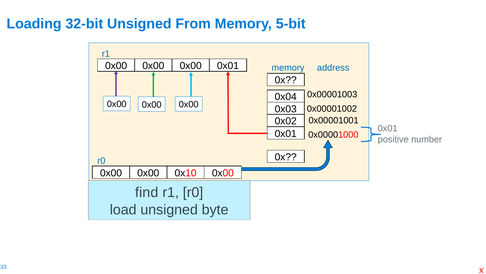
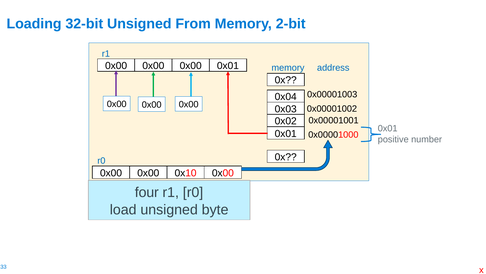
5-bit: 5-bit -> 2-bit (291, 24)
find: find -> four (147, 192)
